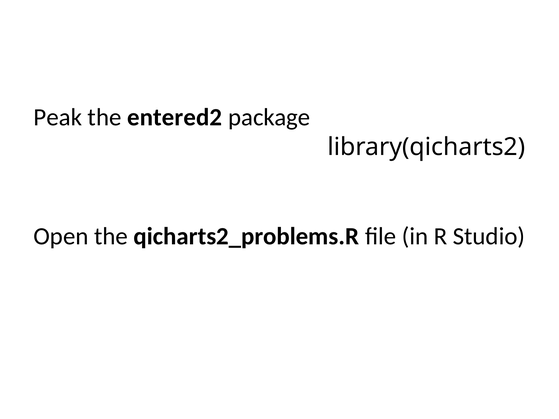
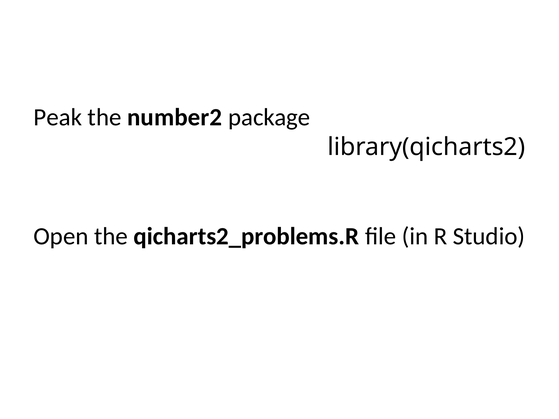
entered2: entered2 -> number2 (175, 117)
